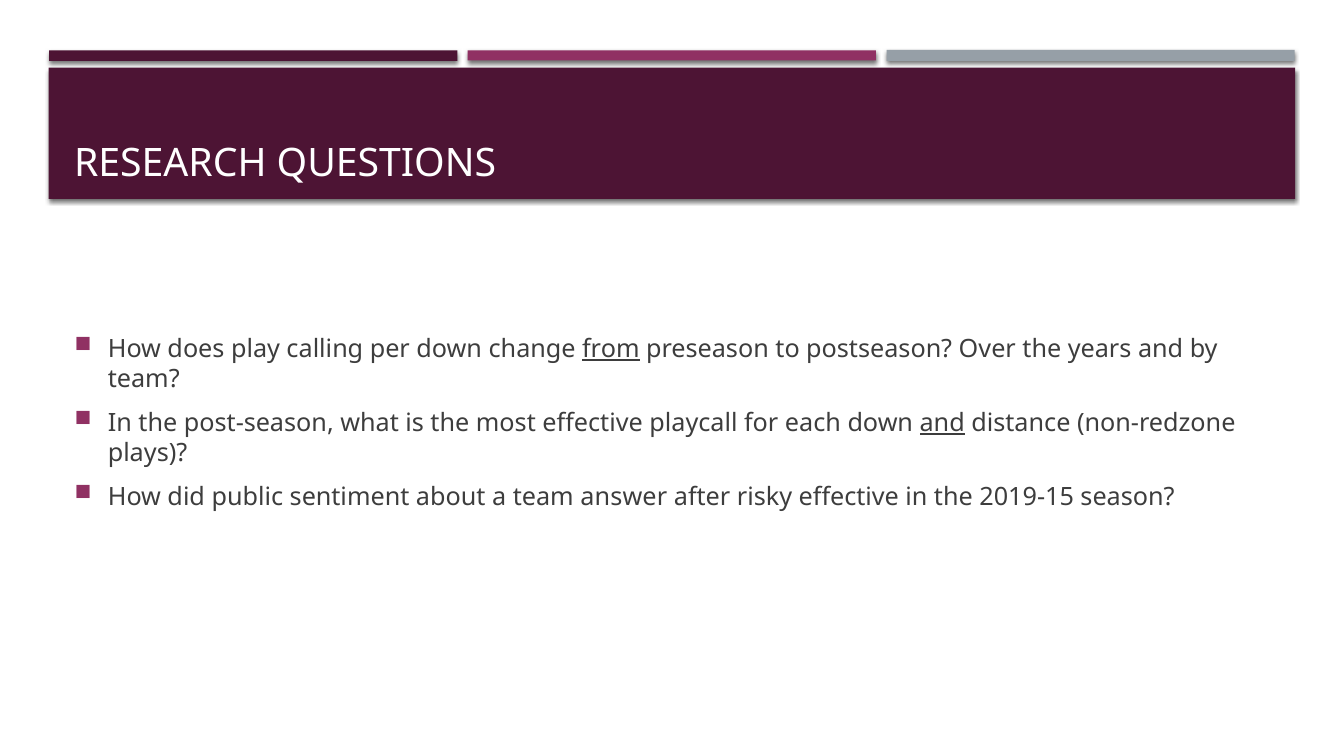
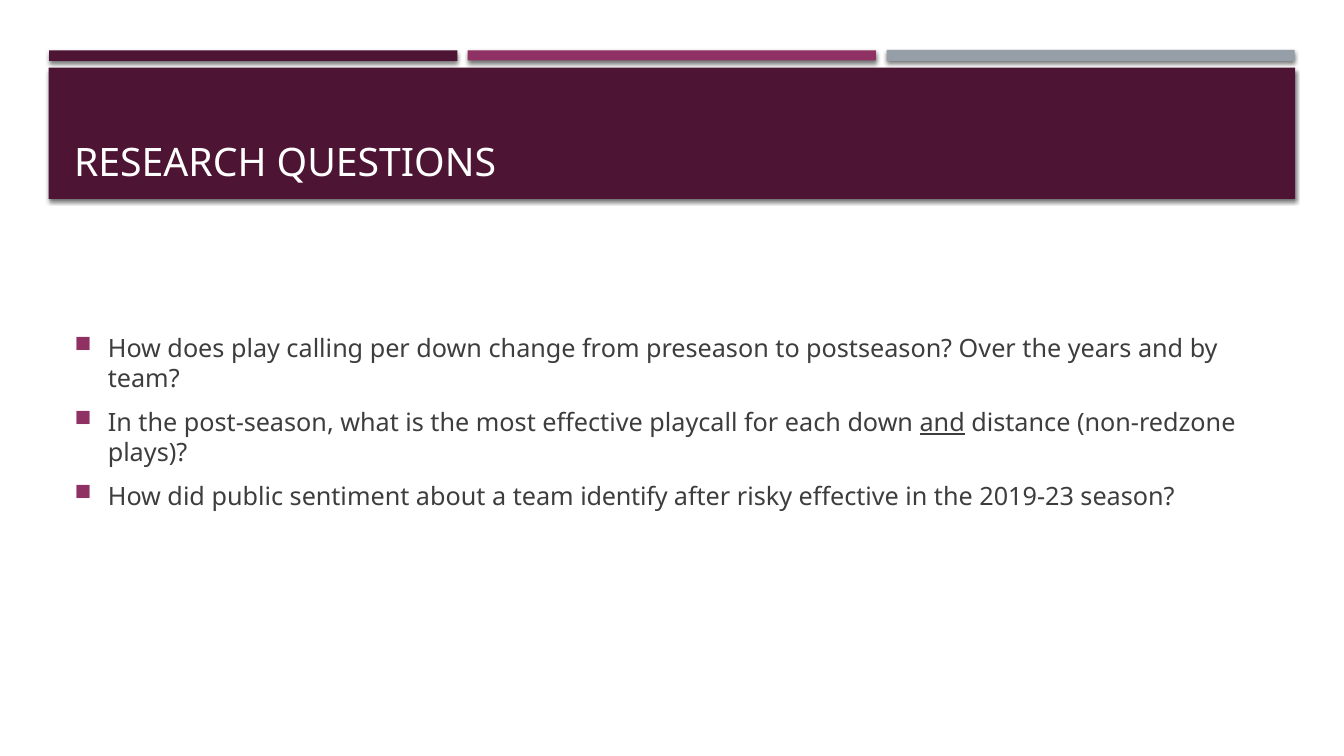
from underline: present -> none (611, 349)
answer: answer -> identify (624, 497)
2019-15: 2019-15 -> 2019-23 (1027, 497)
